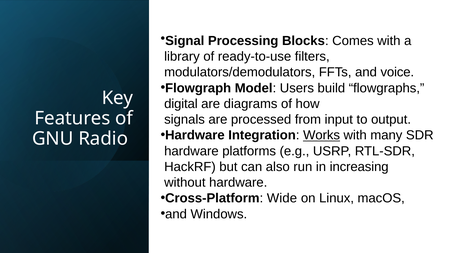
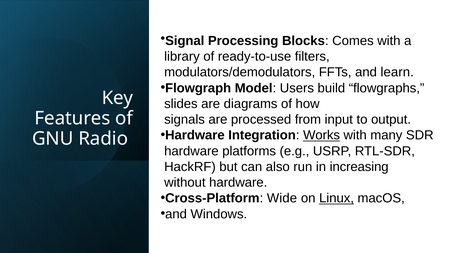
voice: voice -> learn (397, 72)
digital: digital -> slides (181, 104)
Linux underline: none -> present (337, 198)
